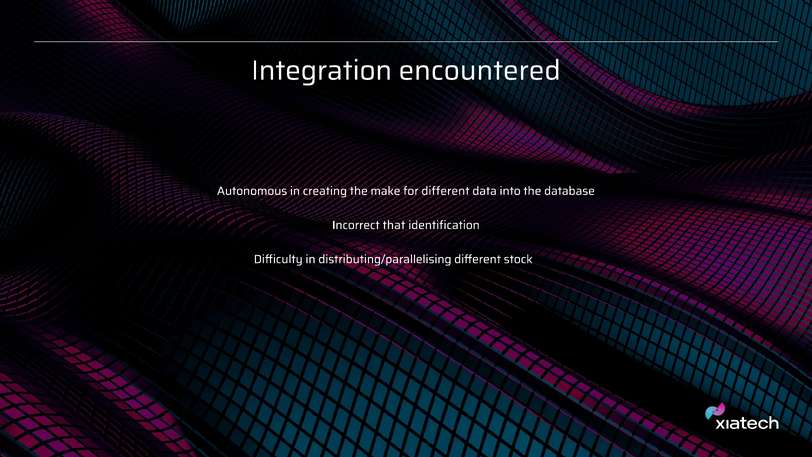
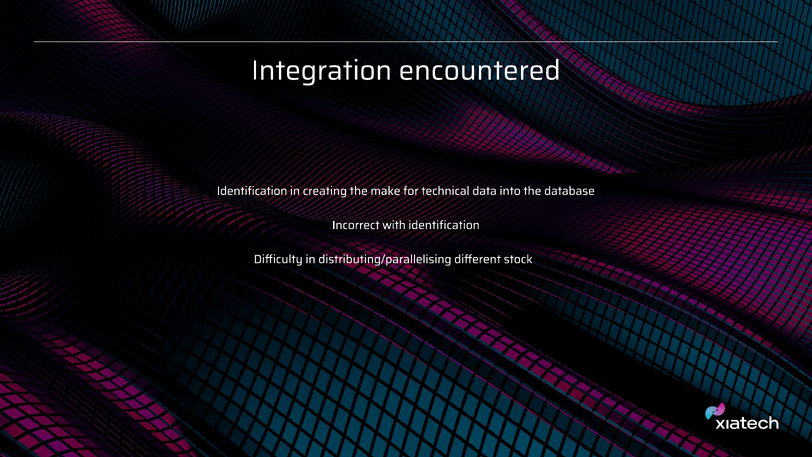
Autonomous: Autonomous -> Identification (252, 191)
for different: different -> technical (445, 191)
that: that -> with (394, 225)
